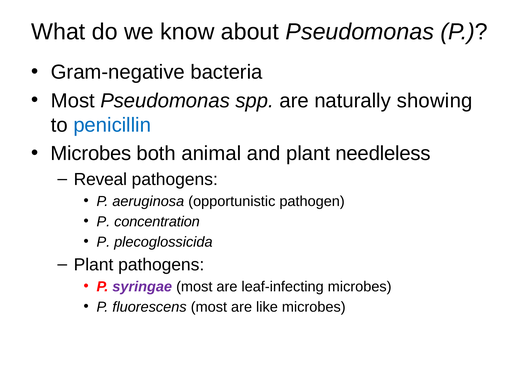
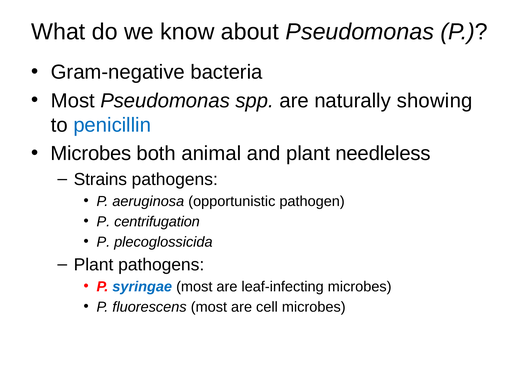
Reveal: Reveal -> Strains (100, 179)
concentration: concentration -> centrifugation (157, 221)
syringae colour: purple -> blue (142, 286)
like: like -> cell (267, 307)
